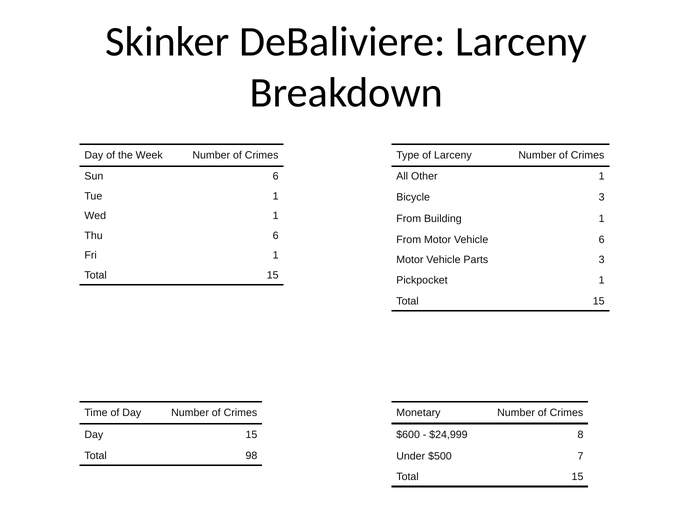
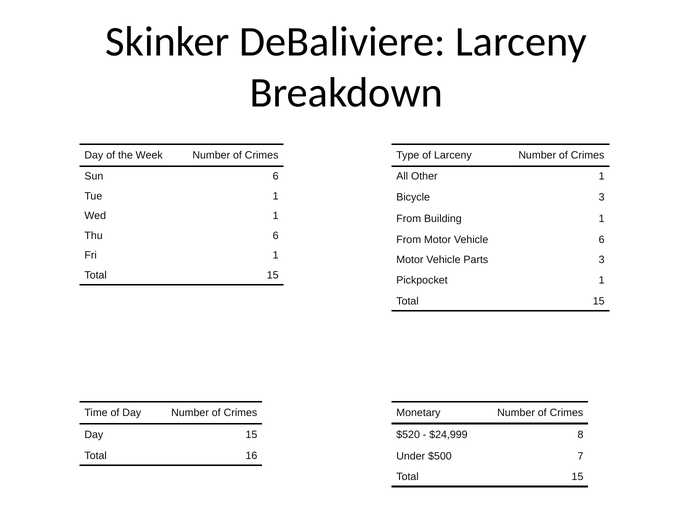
$600: $600 -> $520 (408, 434)
98: 98 -> 16 (251, 455)
